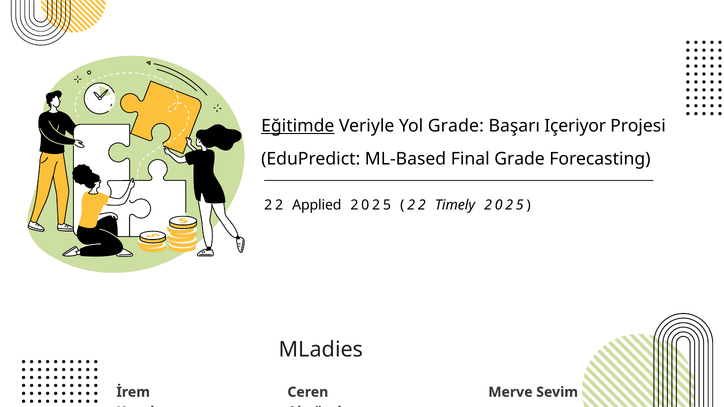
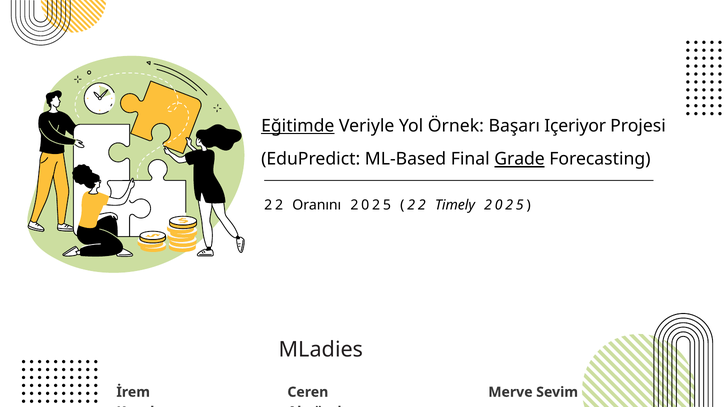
Yol Grade: Grade -> Örnek (456, 126)
Grade underline: none -> present (520, 159)
Applied: Applied -> Oranını (317, 205)
